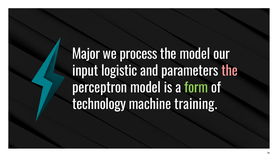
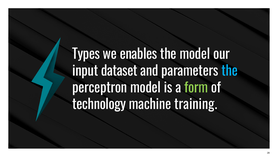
Major: Major -> Types (86, 54)
process: process -> enables (139, 54)
logistic: logistic -> dataset (119, 71)
the colour: pink -> light blue (230, 71)
